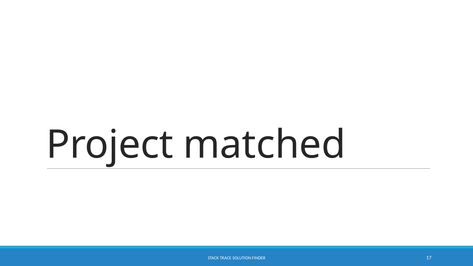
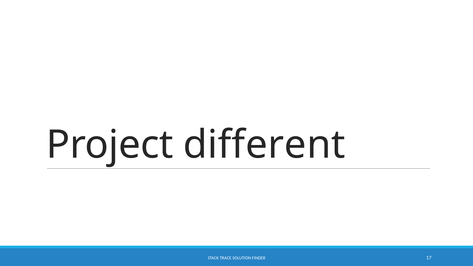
matched: matched -> different (264, 145)
